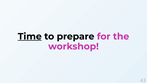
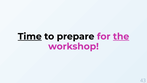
the underline: none -> present (121, 36)
